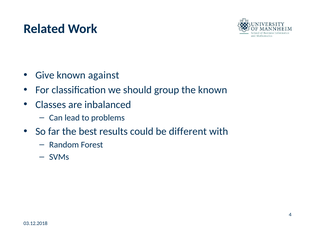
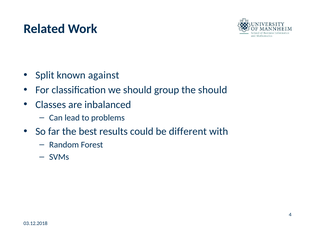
Give: Give -> Split (45, 75)
the known: known -> should (213, 90)
